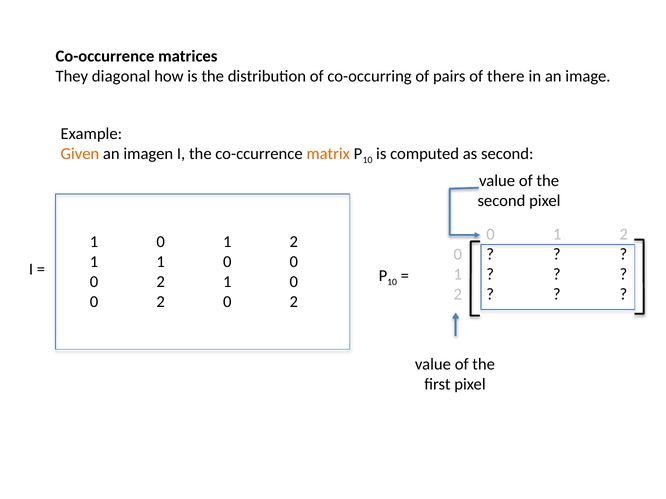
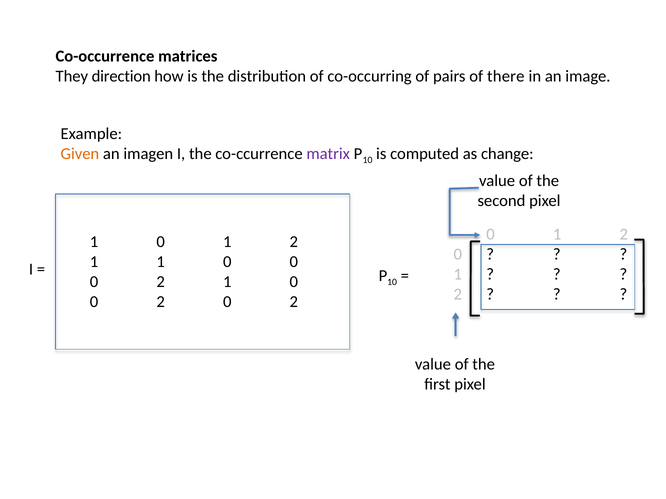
diagonal: diagonal -> direction (121, 76)
matrix colour: orange -> purple (328, 154)
as second: second -> change (507, 154)
